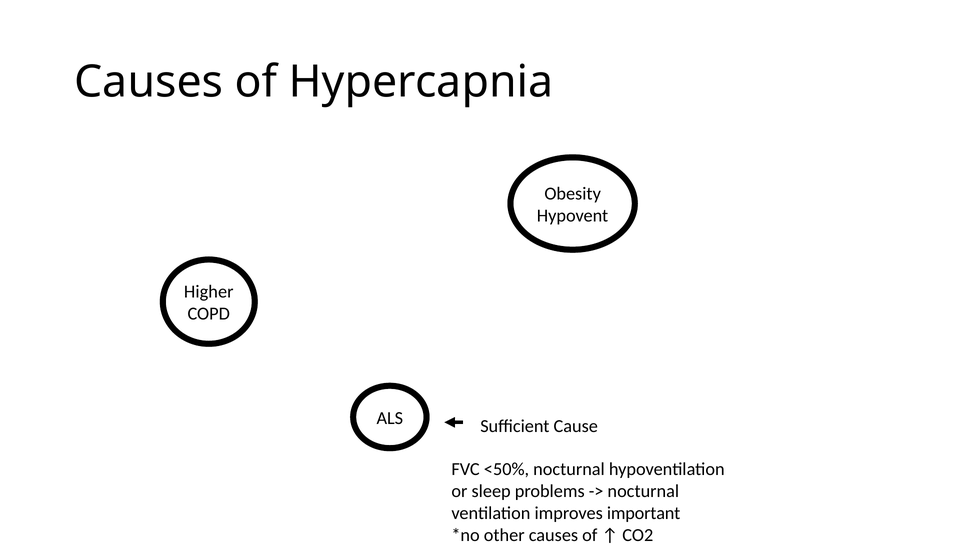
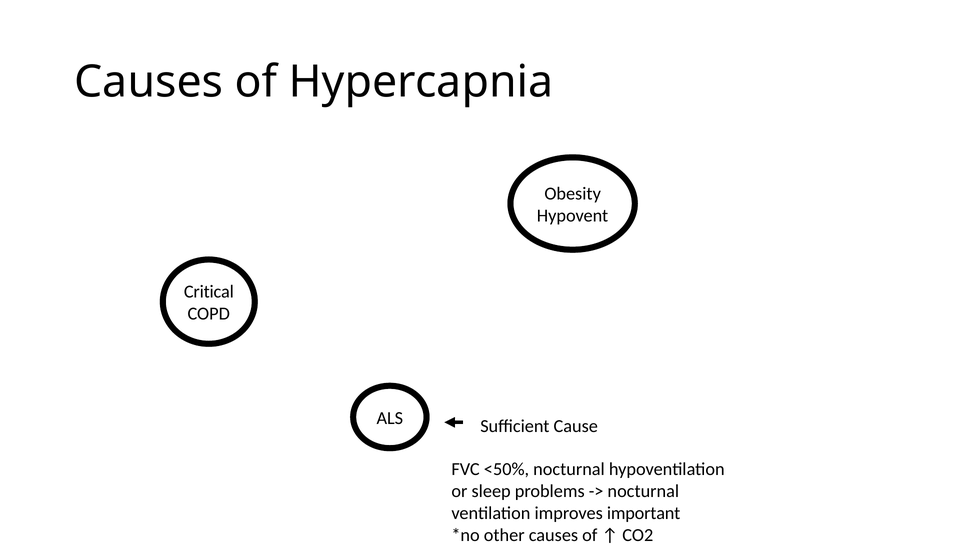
Higher: Higher -> Critical (209, 292)
